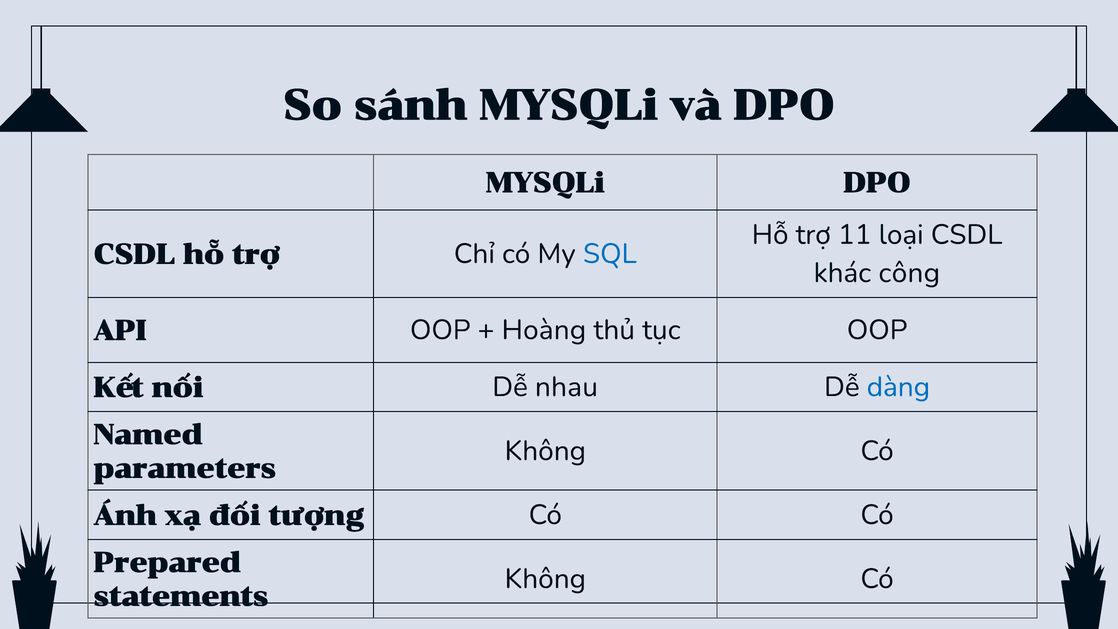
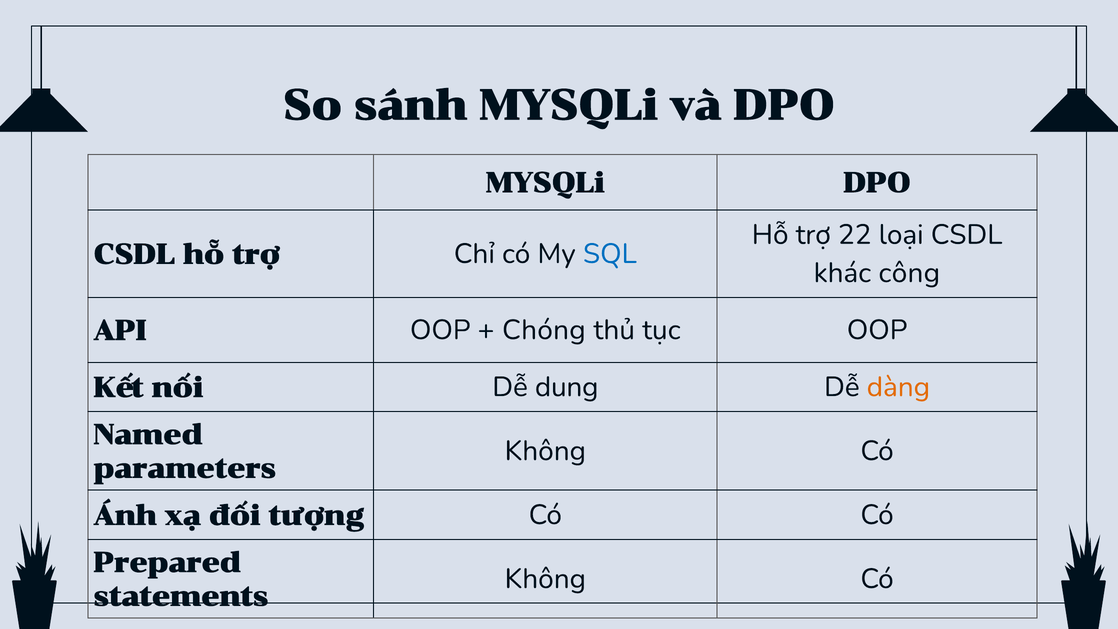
11: 11 -> 22 (855, 235)
Hoàng: Hoàng -> Chóng (544, 330)
nhau: nhau -> dung (567, 387)
dàng colour: blue -> orange (898, 387)
